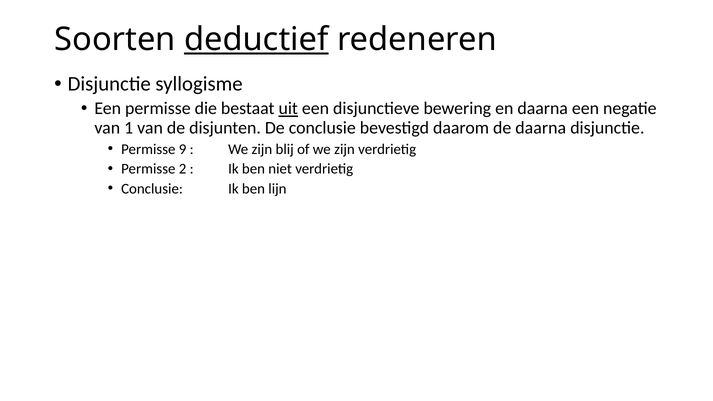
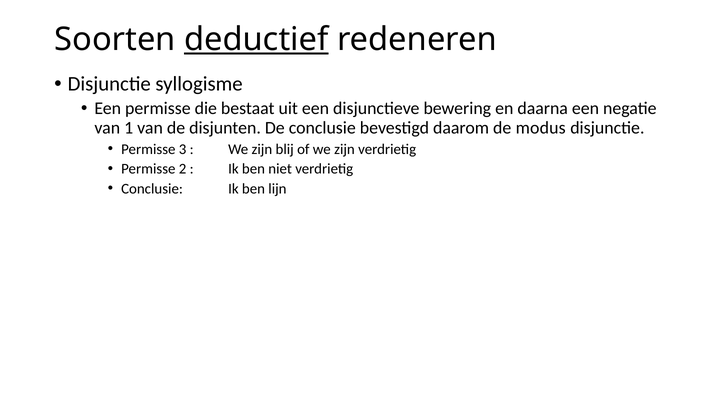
uit underline: present -> none (288, 109)
de daarna: daarna -> modus (541, 128)
9: 9 -> 3 (183, 149)
